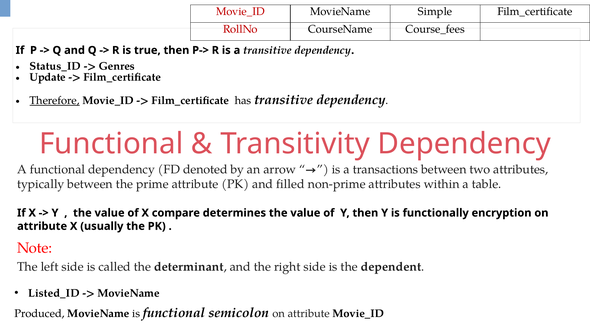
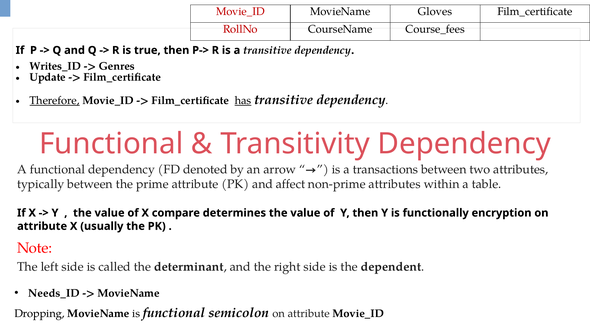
Simple: Simple -> Gloves (435, 11)
Status_ID: Status_ID -> Writes_ID (55, 66)
has underline: none -> present (243, 101)
filled: filled -> affect (291, 184)
Listed_ID: Listed_ID -> Needs_ID (54, 293)
Produced: Produced -> Dropping (40, 313)
